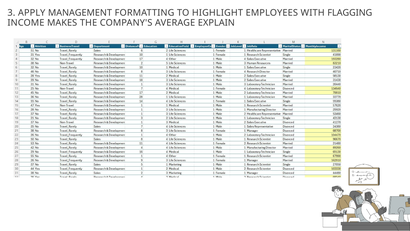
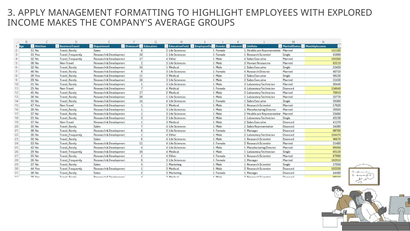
FLAGGING: FLAGGING -> EXPLORED (350, 13)
EXPLAIN: EXPLAIN -> GROUPS (216, 23)
